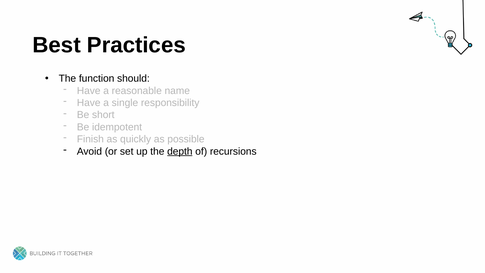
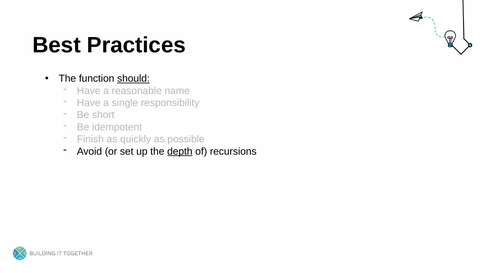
should underline: none -> present (133, 79)
